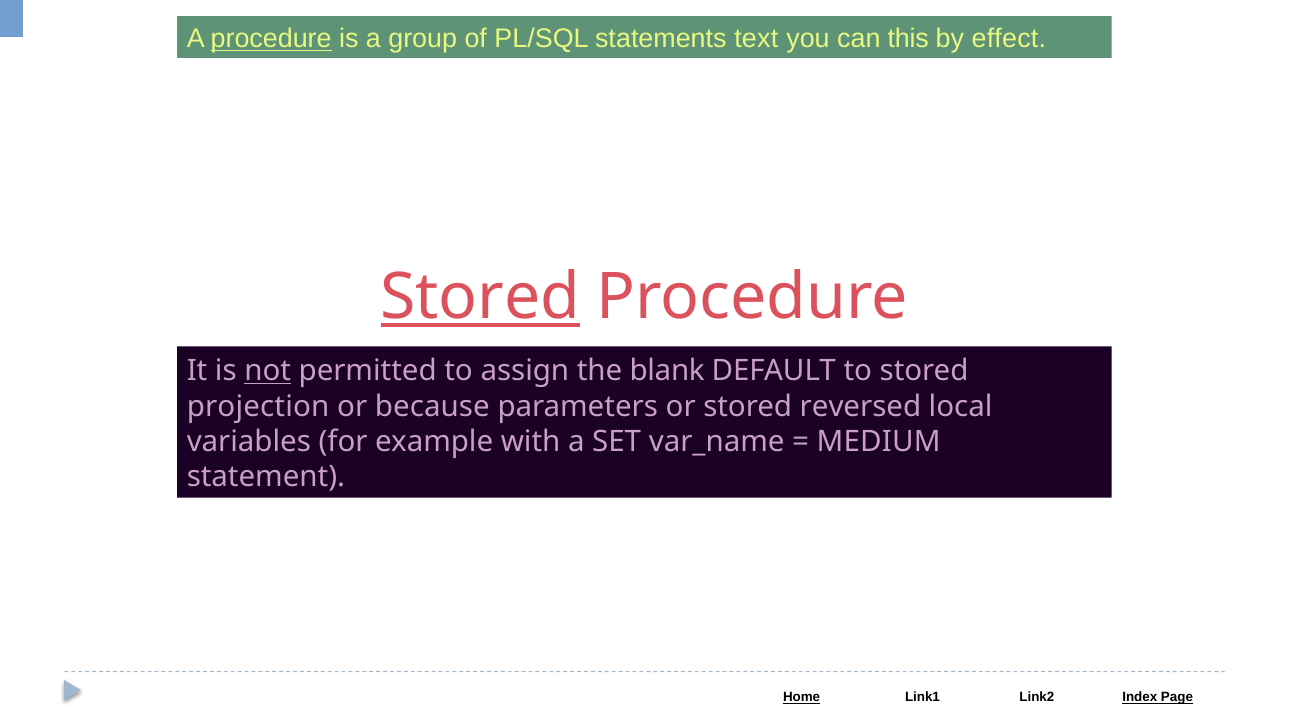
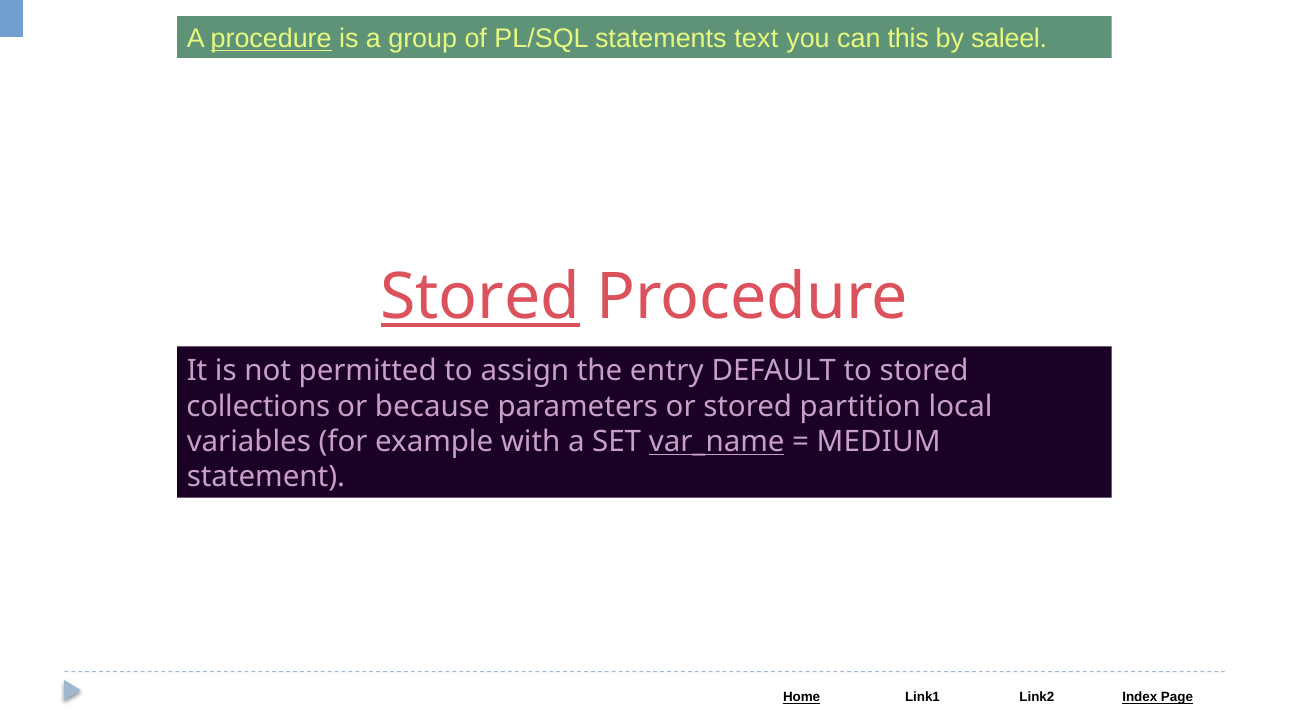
effect: effect -> saleel (1009, 39)
not underline: present -> none (268, 371)
blank: blank -> entry (667, 371)
projection: projection -> collections (258, 406)
reversed: reversed -> partition (860, 406)
var_name underline: none -> present (717, 442)
